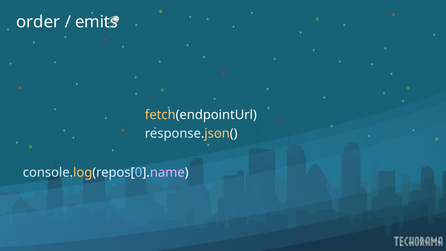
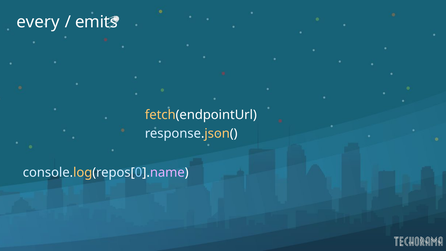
order: order -> every (38, 22)
